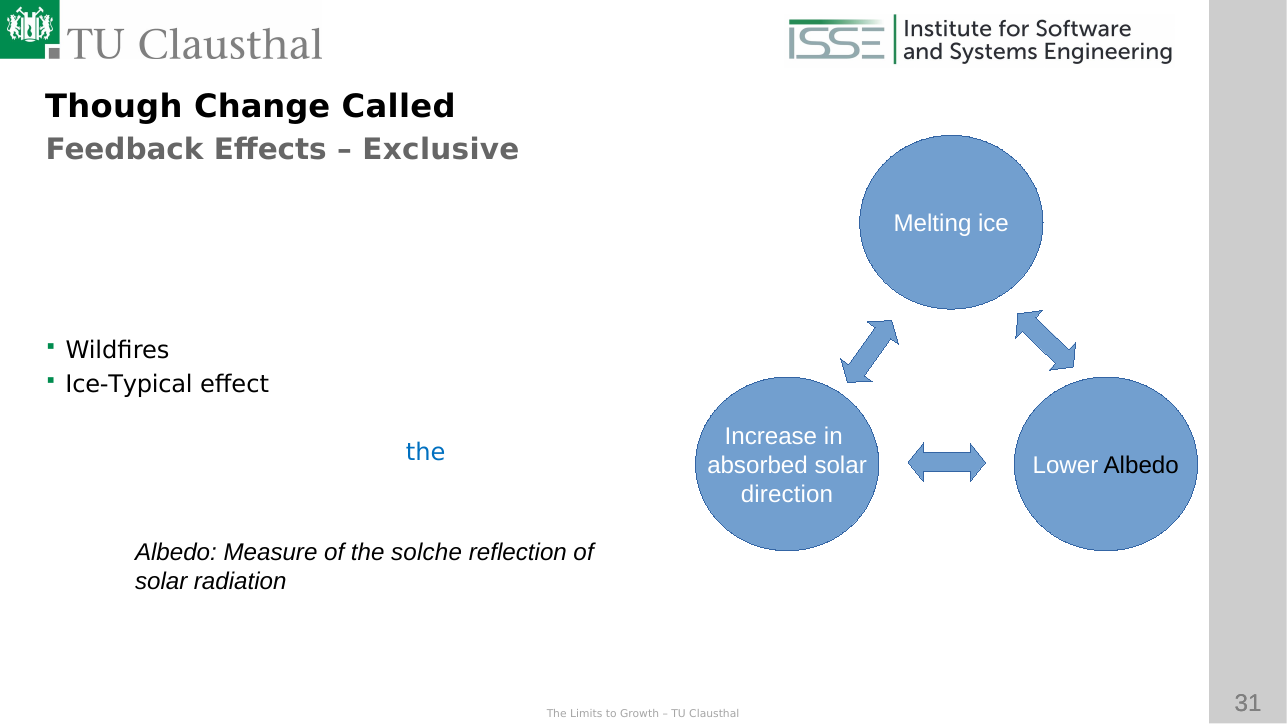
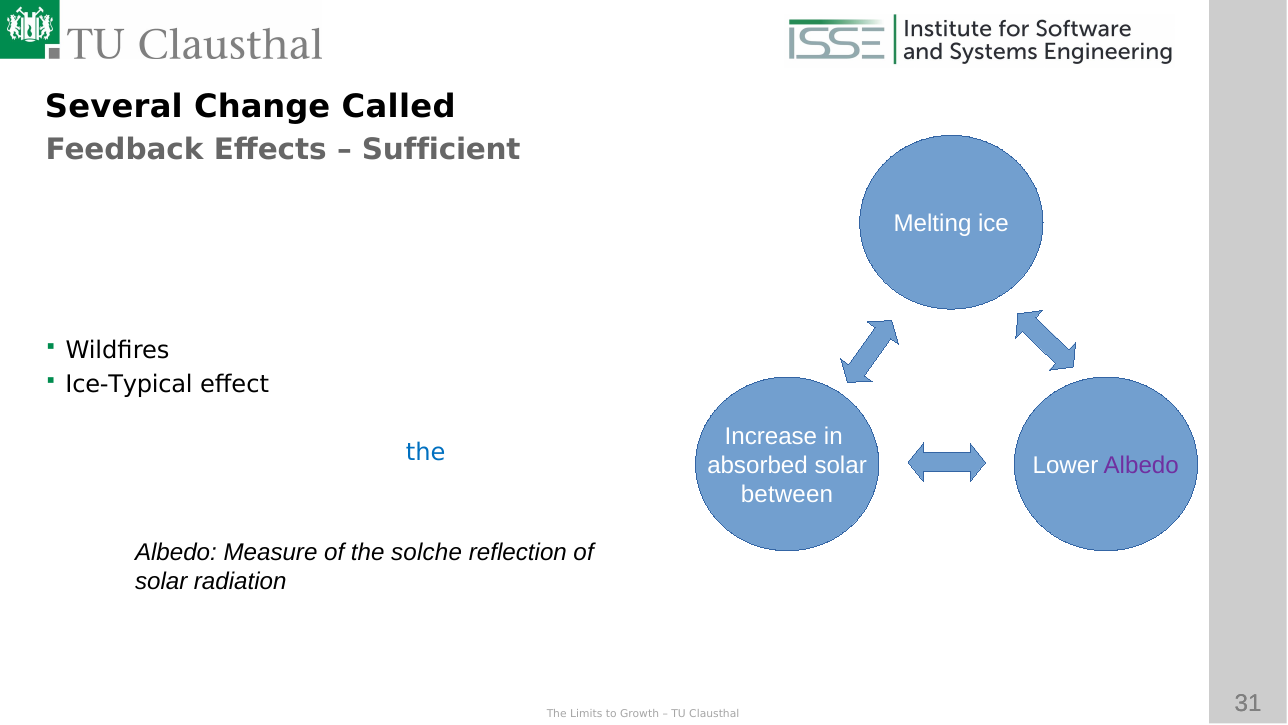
Though: Though -> Several (114, 107)
Exclusive: Exclusive -> Sufficient (441, 149)
Albedo colour: black -> purple (1141, 465)
direction: direction -> between (787, 494)
